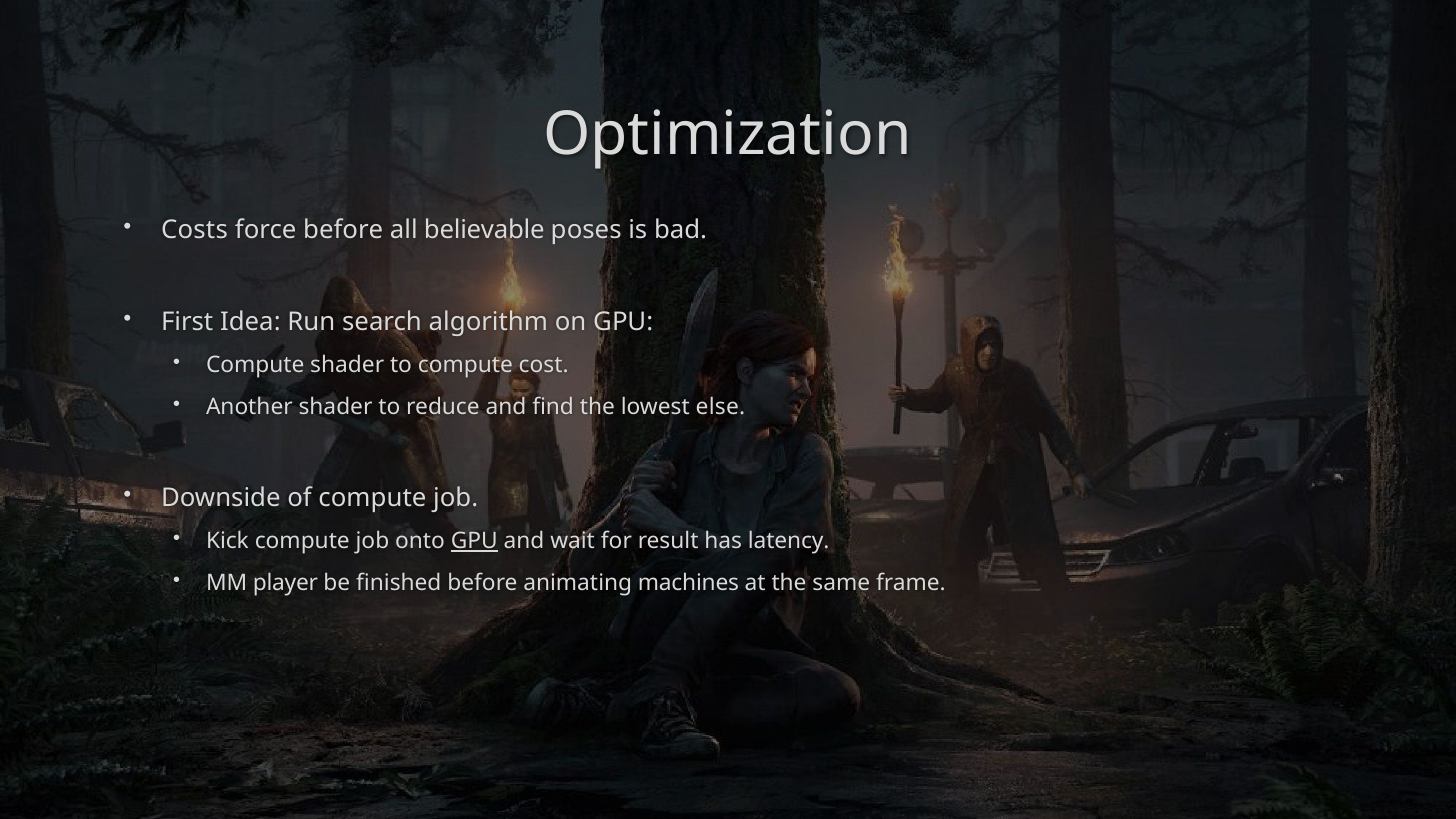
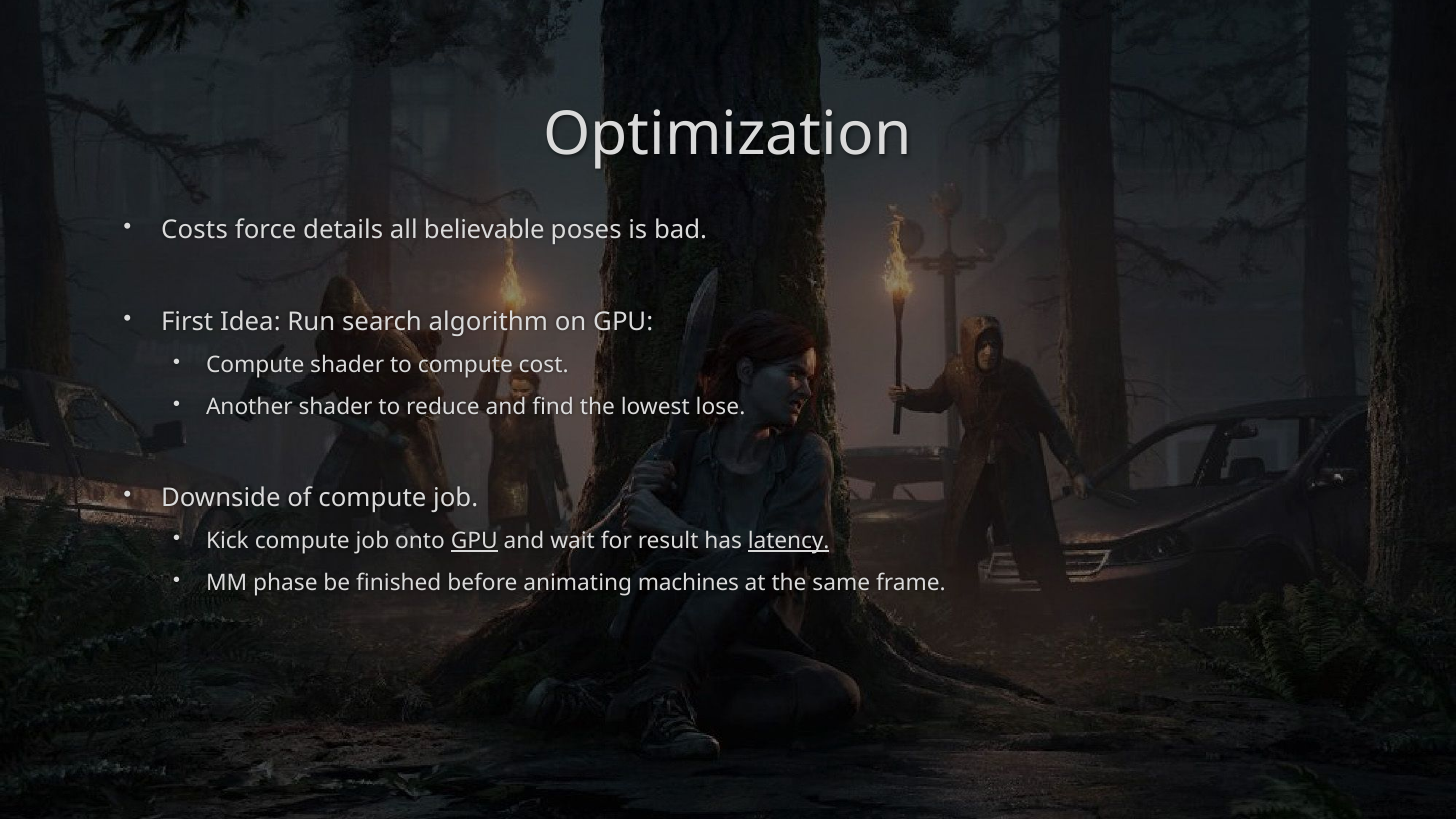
force before: before -> details (343, 230)
else: else -> lose (721, 407)
latency underline: none -> present (789, 541)
player: player -> phase (285, 583)
